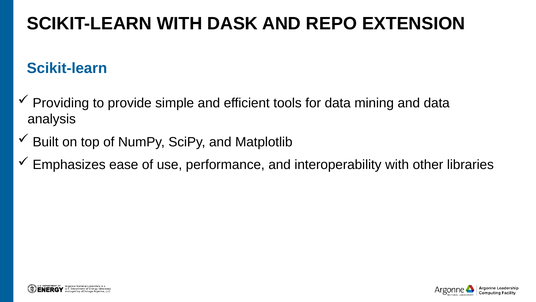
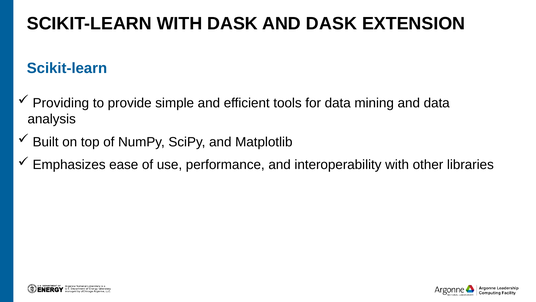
AND REPO: REPO -> DASK (332, 23)
